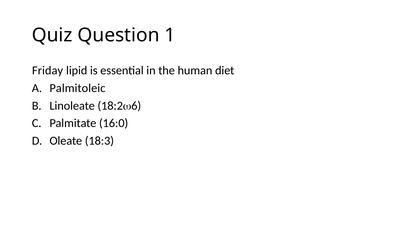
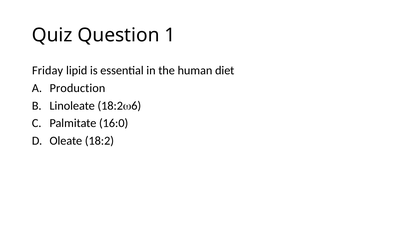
Palmitoleic: Palmitoleic -> Production (77, 88)
18:3: 18:3 -> 18:2 (99, 141)
